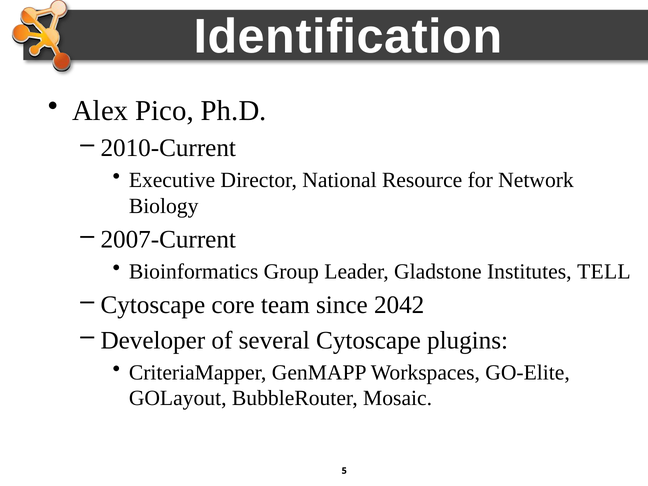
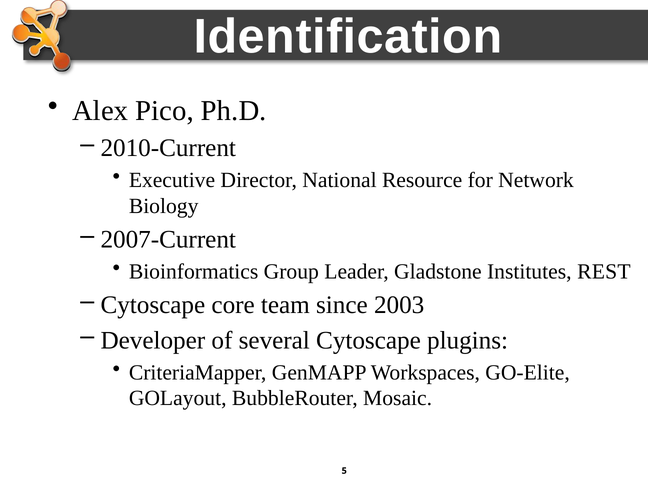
TELL: TELL -> REST (604, 272)
2042: 2042 -> 2003 (399, 305)
